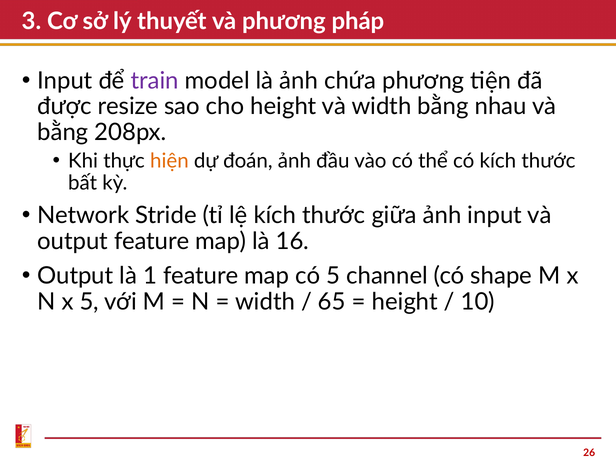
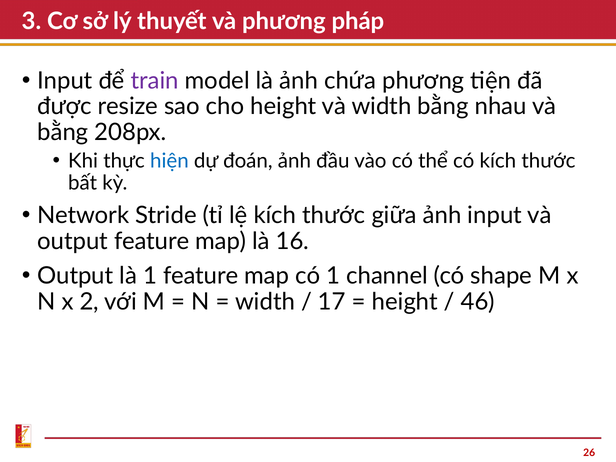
hiện colour: orange -> blue (169, 161)
có 5: 5 -> 1 (333, 276)
x 5: 5 -> 2 (89, 302)
65: 65 -> 17 (332, 302)
10: 10 -> 46 (478, 302)
